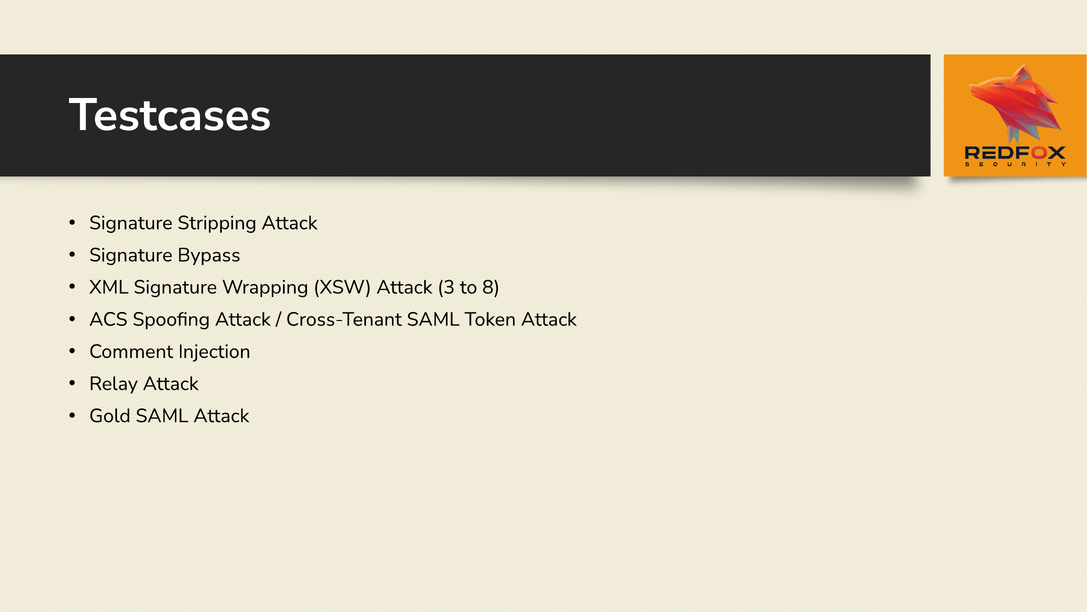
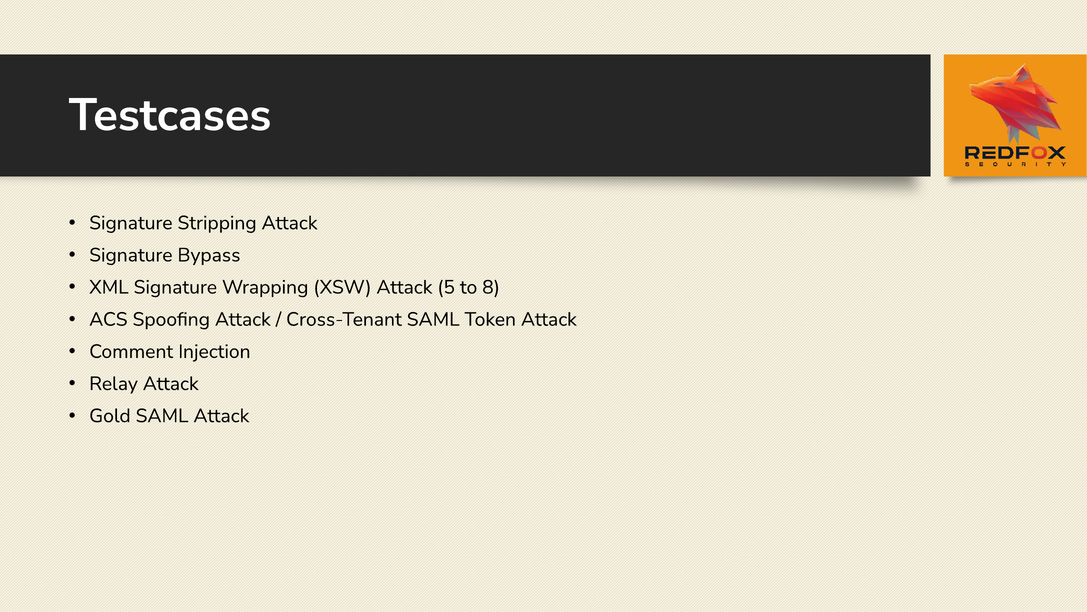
3: 3 -> 5 (446, 287)
